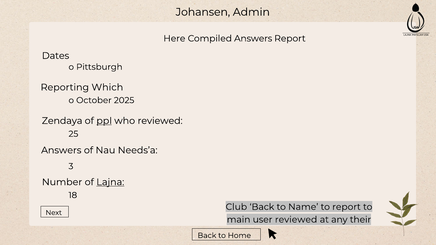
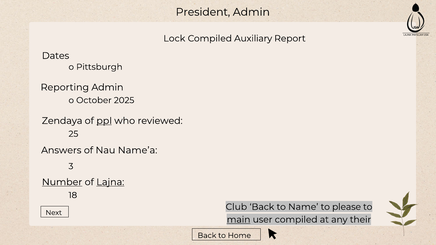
Johansen: Johansen -> President (203, 12)
Here: Here -> Lock (174, 39)
Compiled Answers: Answers -> Auxiliary (253, 39)
Reporting Which: Which -> Admin (107, 87)
Needs’a: Needs’a -> Name’a (138, 150)
Number underline: none -> present (62, 182)
to report: report -> please (347, 207)
main underline: none -> present (239, 220)
user reviewed: reviewed -> compiled (296, 220)
